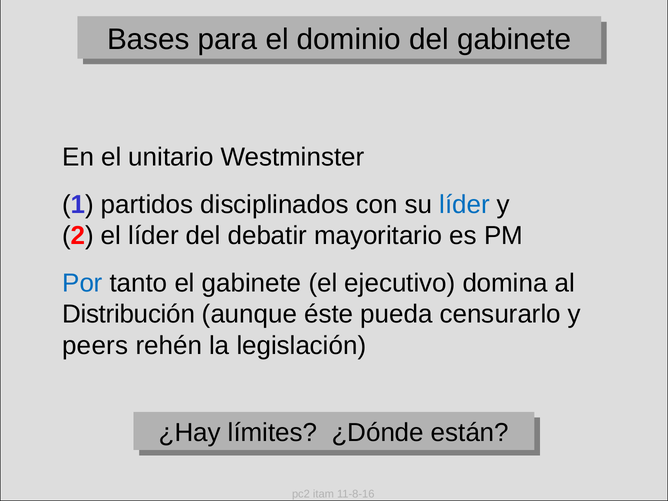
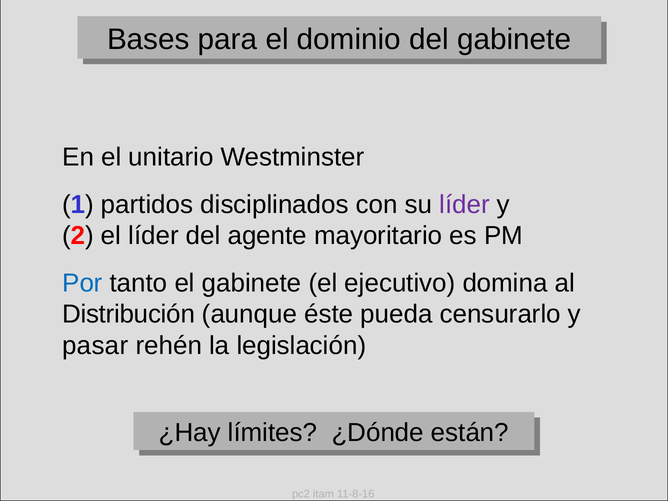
líder colour: blue -> purple (465, 205)
debatir: debatir -> agente (267, 236)
peers: peers -> pasar (95, 346)
